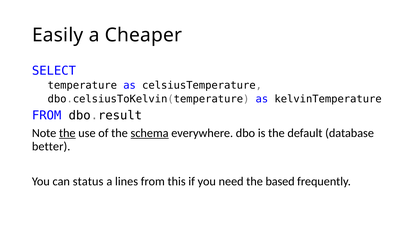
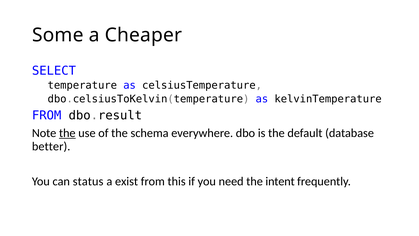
Easily: Easily -> Some (58, 35)
schema underline: present -> none (150, 133)
lines: lines -> exist (127, 181)
based: based -> intent (280, 181)
